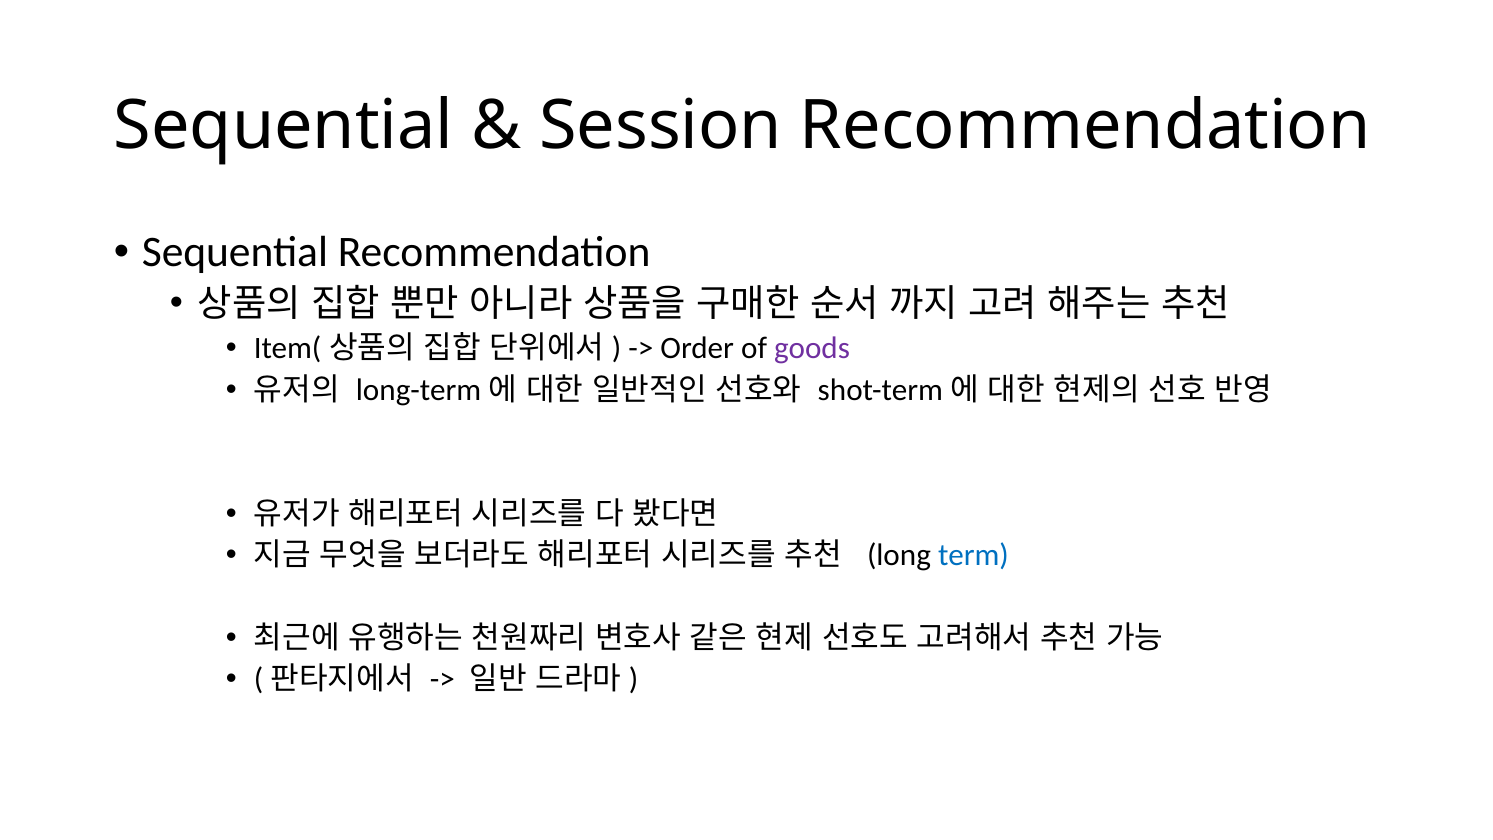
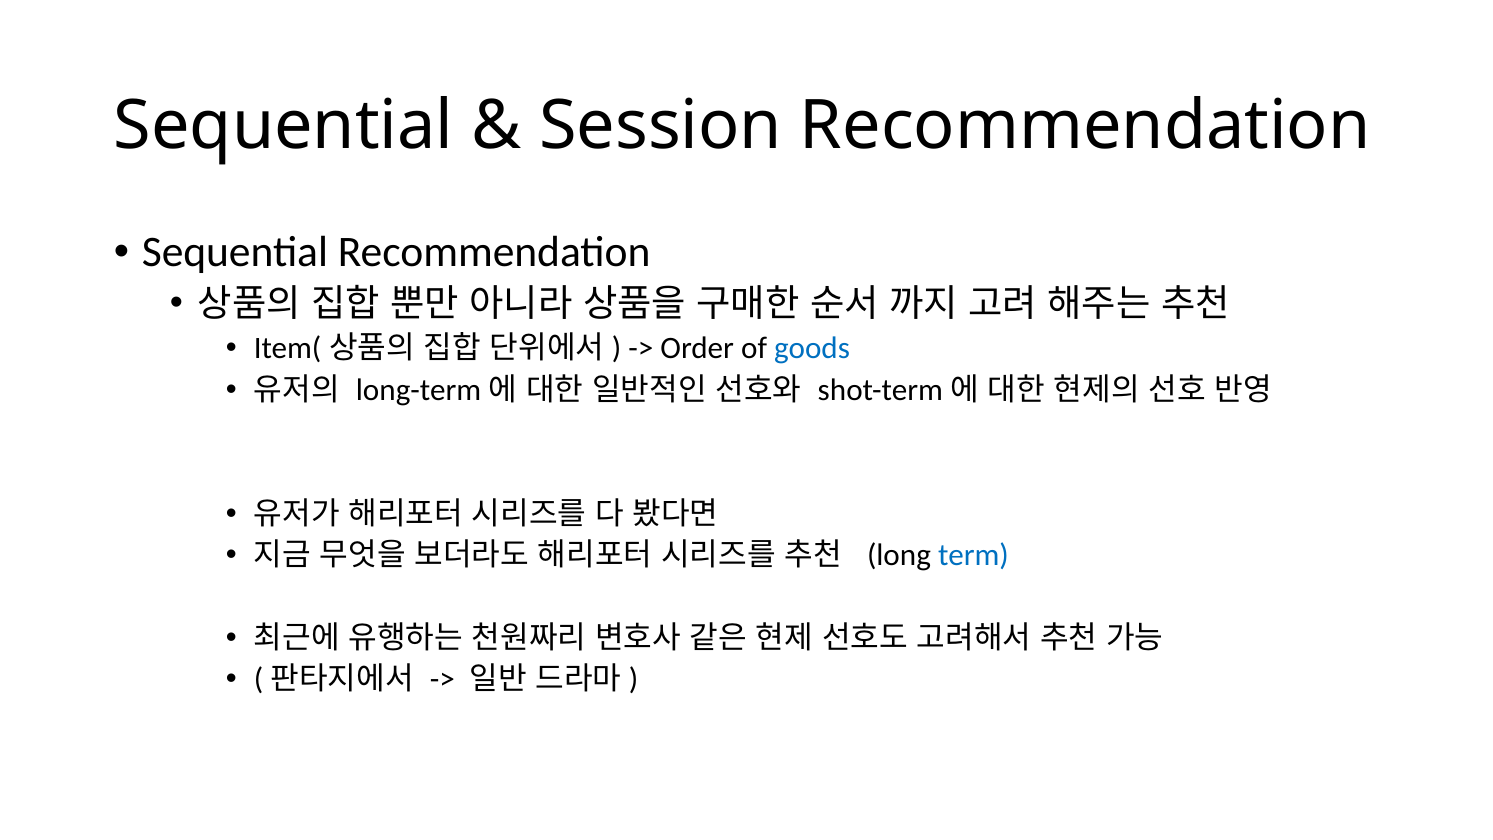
goods colour: purple -> blue (812, 349)
